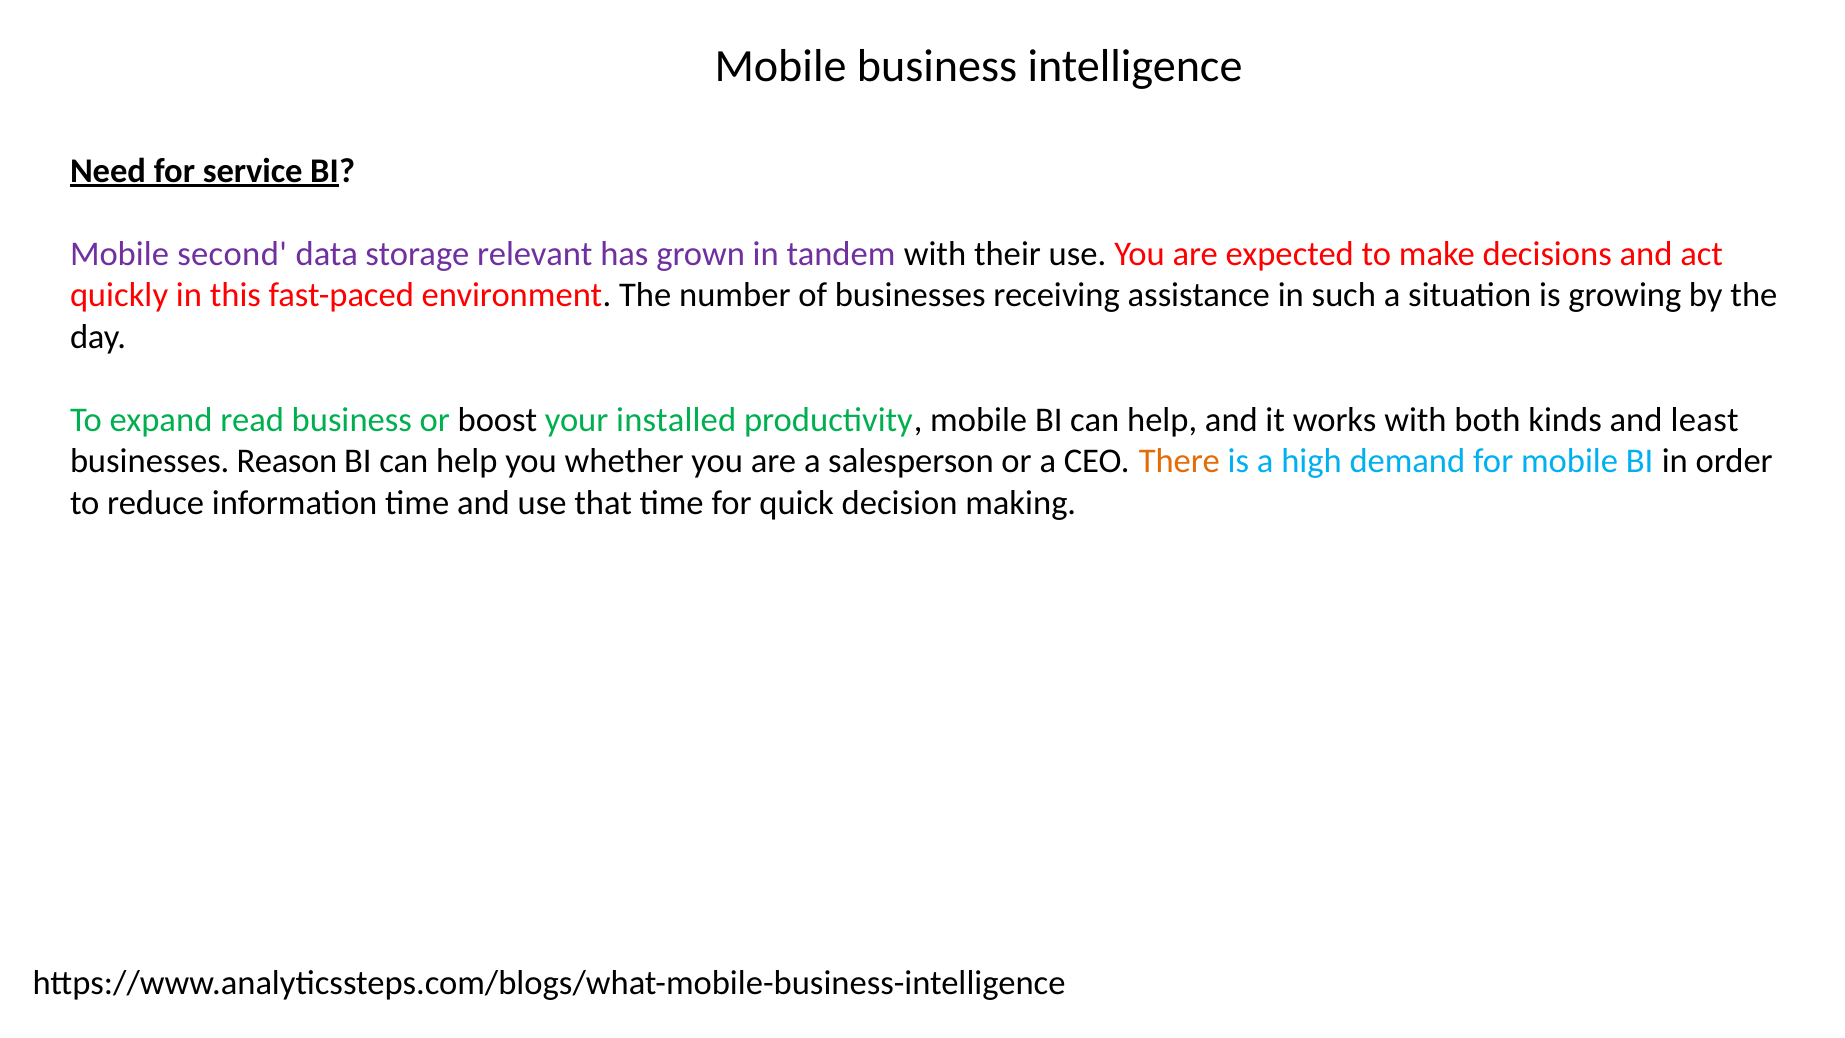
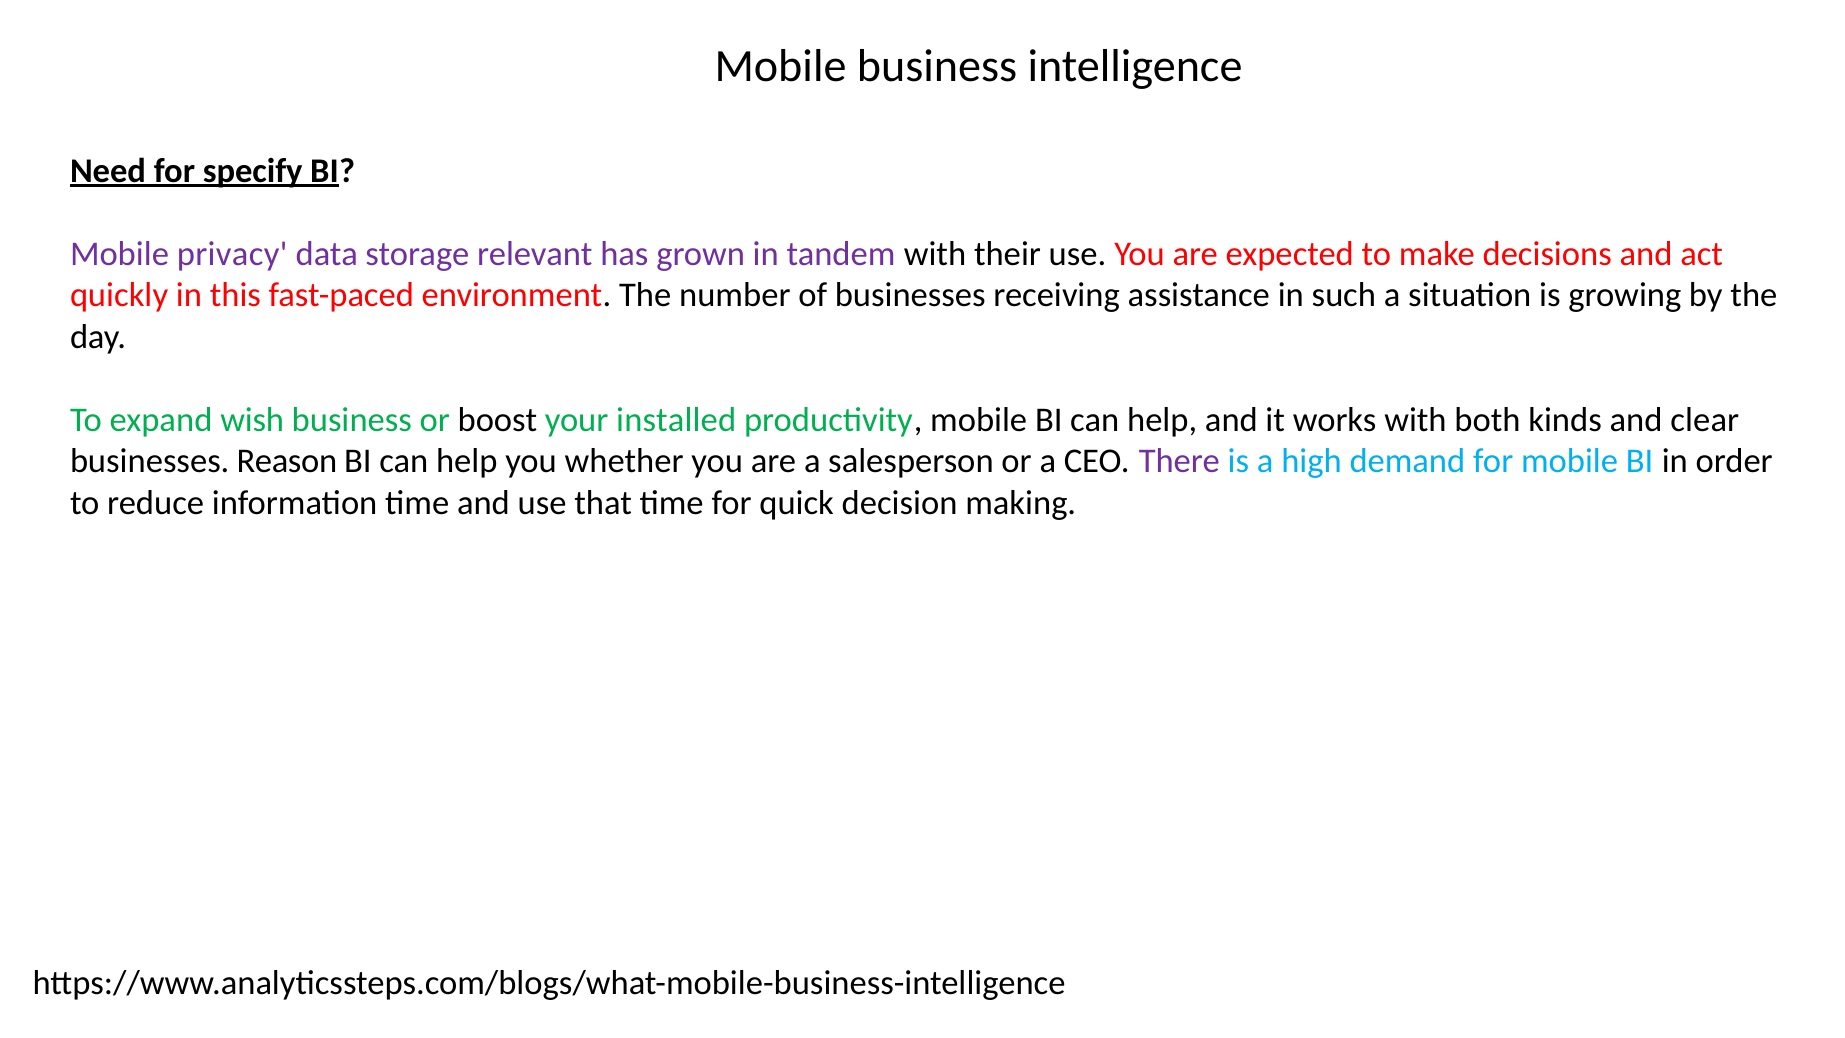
service: service -> specify (253, 171)
second: second -> privacy (232, 254)
read: read -> wish (252, 420)
least: least -> clear (1705, 420)
There colour: orange -> purple (1179, 461)
